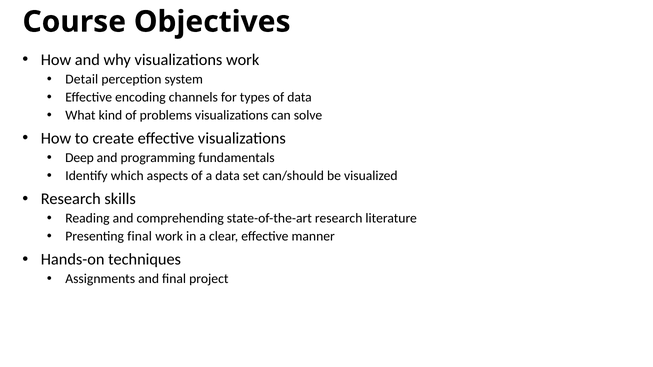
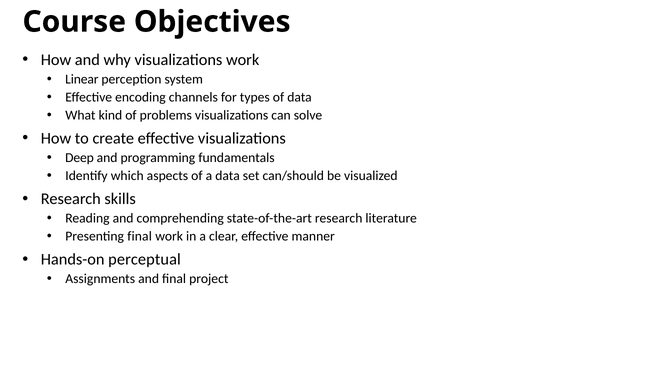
Detail: Detail -> Linear (82, 79)
techniques: techniques -> perceptual (145, 260)
